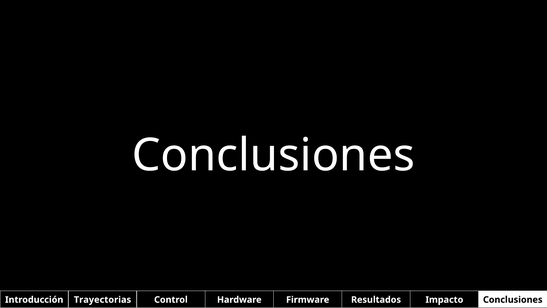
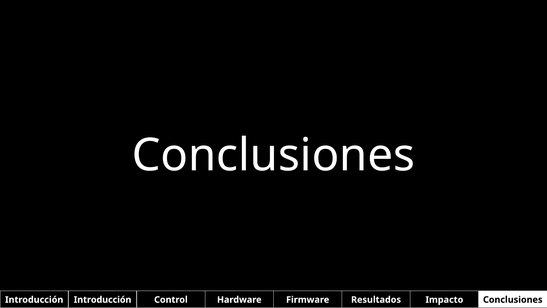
Introducción Trayectorias: Trayectorias -> Introducción (103, 299)
